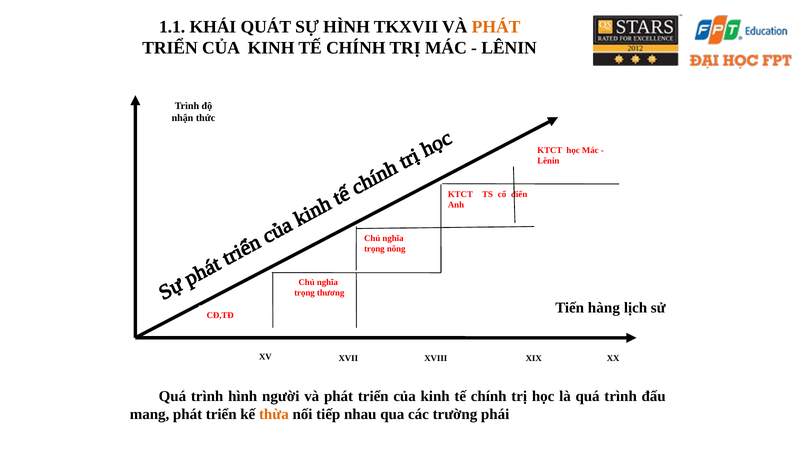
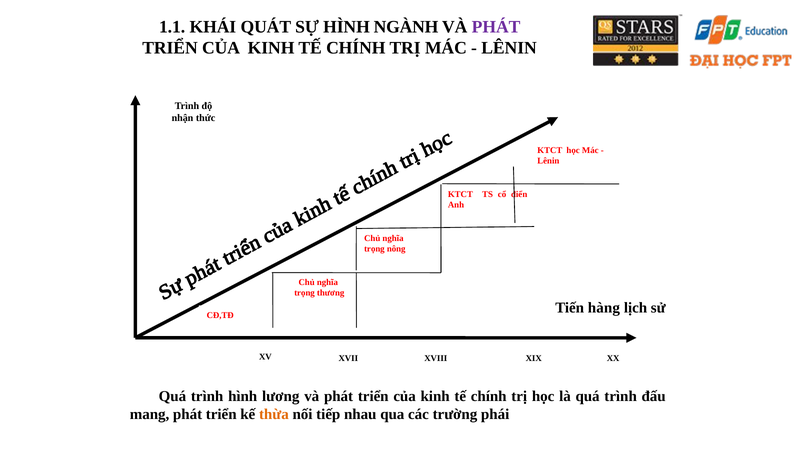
TKXVII: TKXVII -> NGÀNH (406, 27)
PHÁT colour: orange -> purple (496, 27)
người: người -> lương (281, 397)
